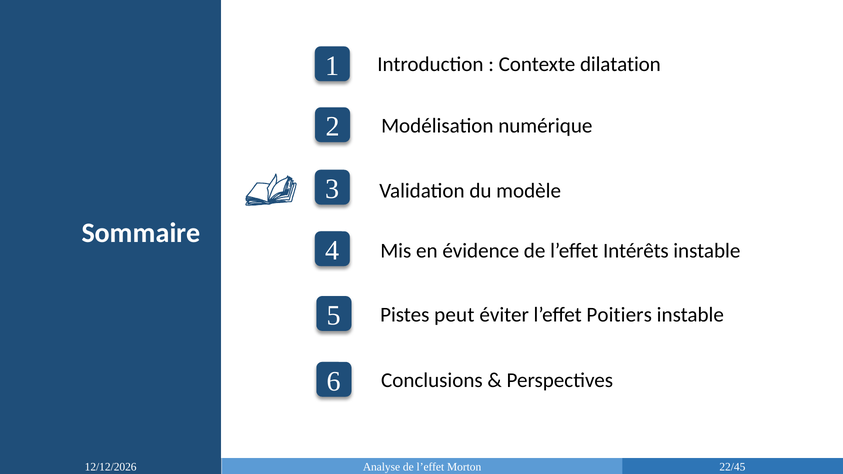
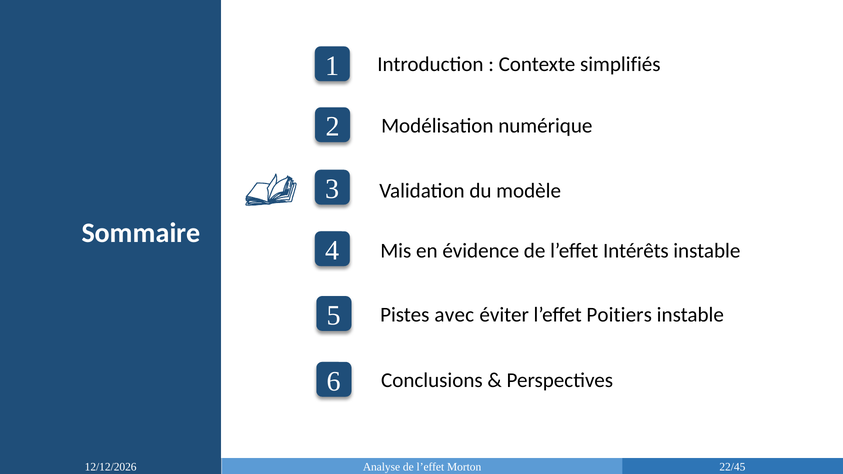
dilatation: dilatation -> simplifiés (620, 64)
peut: peut -> avec (454, 315)
